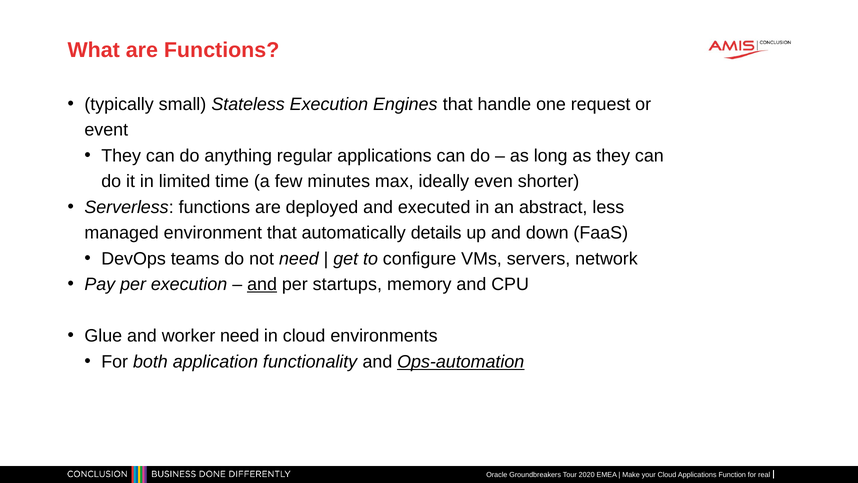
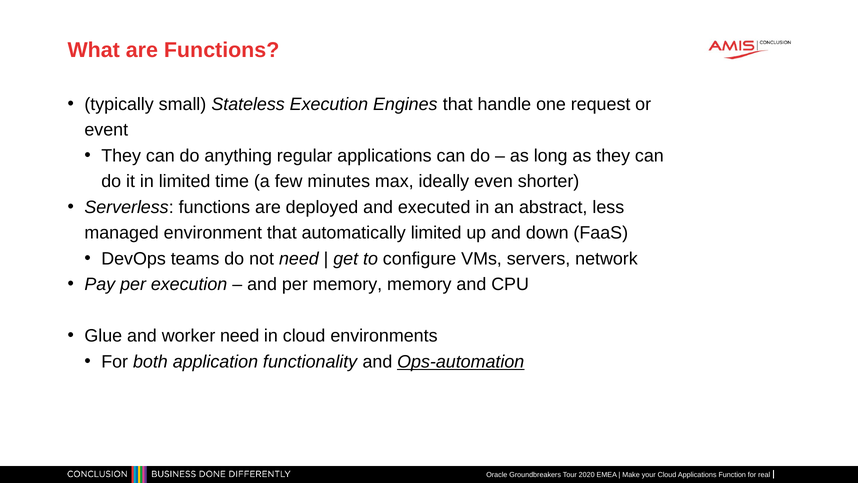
automatically details: details -> limited (436, 233)
and underline: present -> none (262, 284)
per startups: startups -> memory (347, 284)
